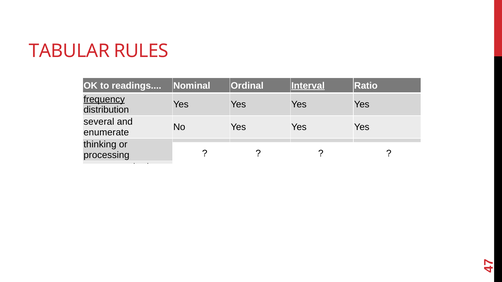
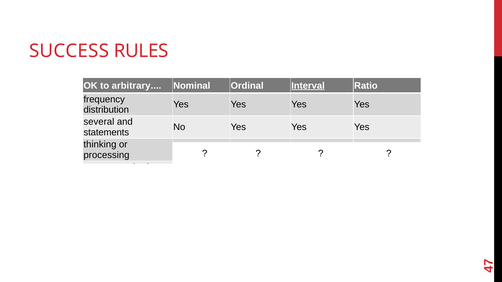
TABULAR: TABULAR -> SUCCESS (69, 51)
readings: readings -> arbitrary (136, 86)
frequency underline: present -> none (104, 99)
enumerate: enumerate -> statements (106, 133)
